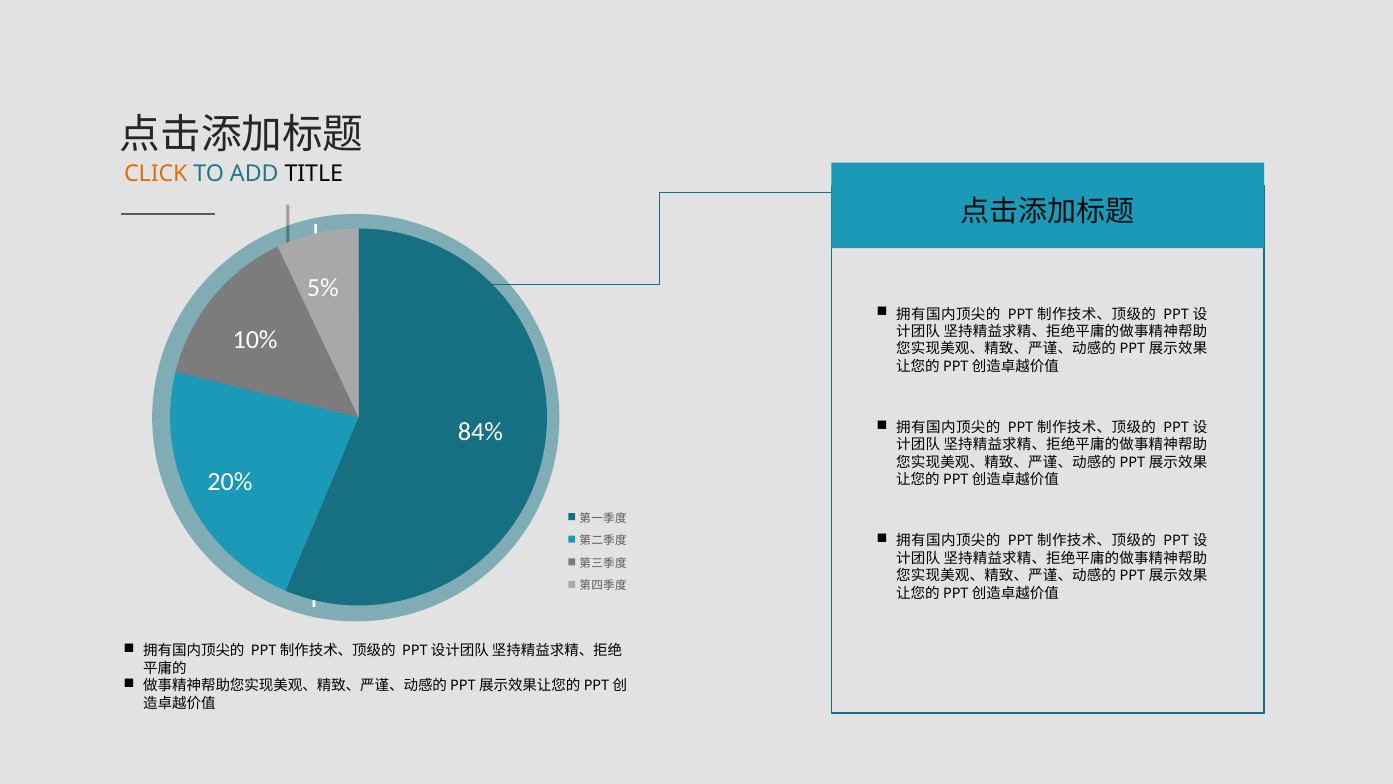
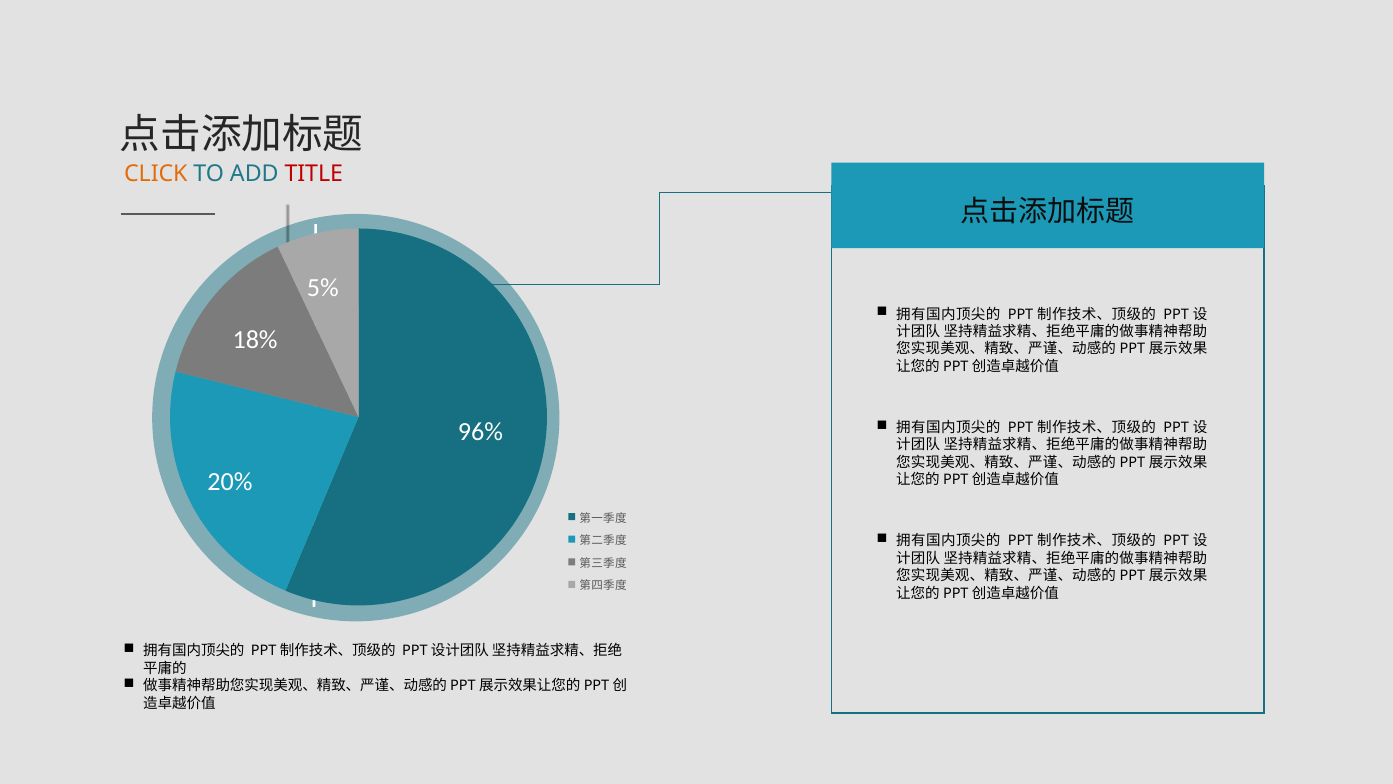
TITLE colour: black -> red (314, 174)
10%: 10% -> 18% (255, 340)
84%: 84% -> 96% (480, 431)
